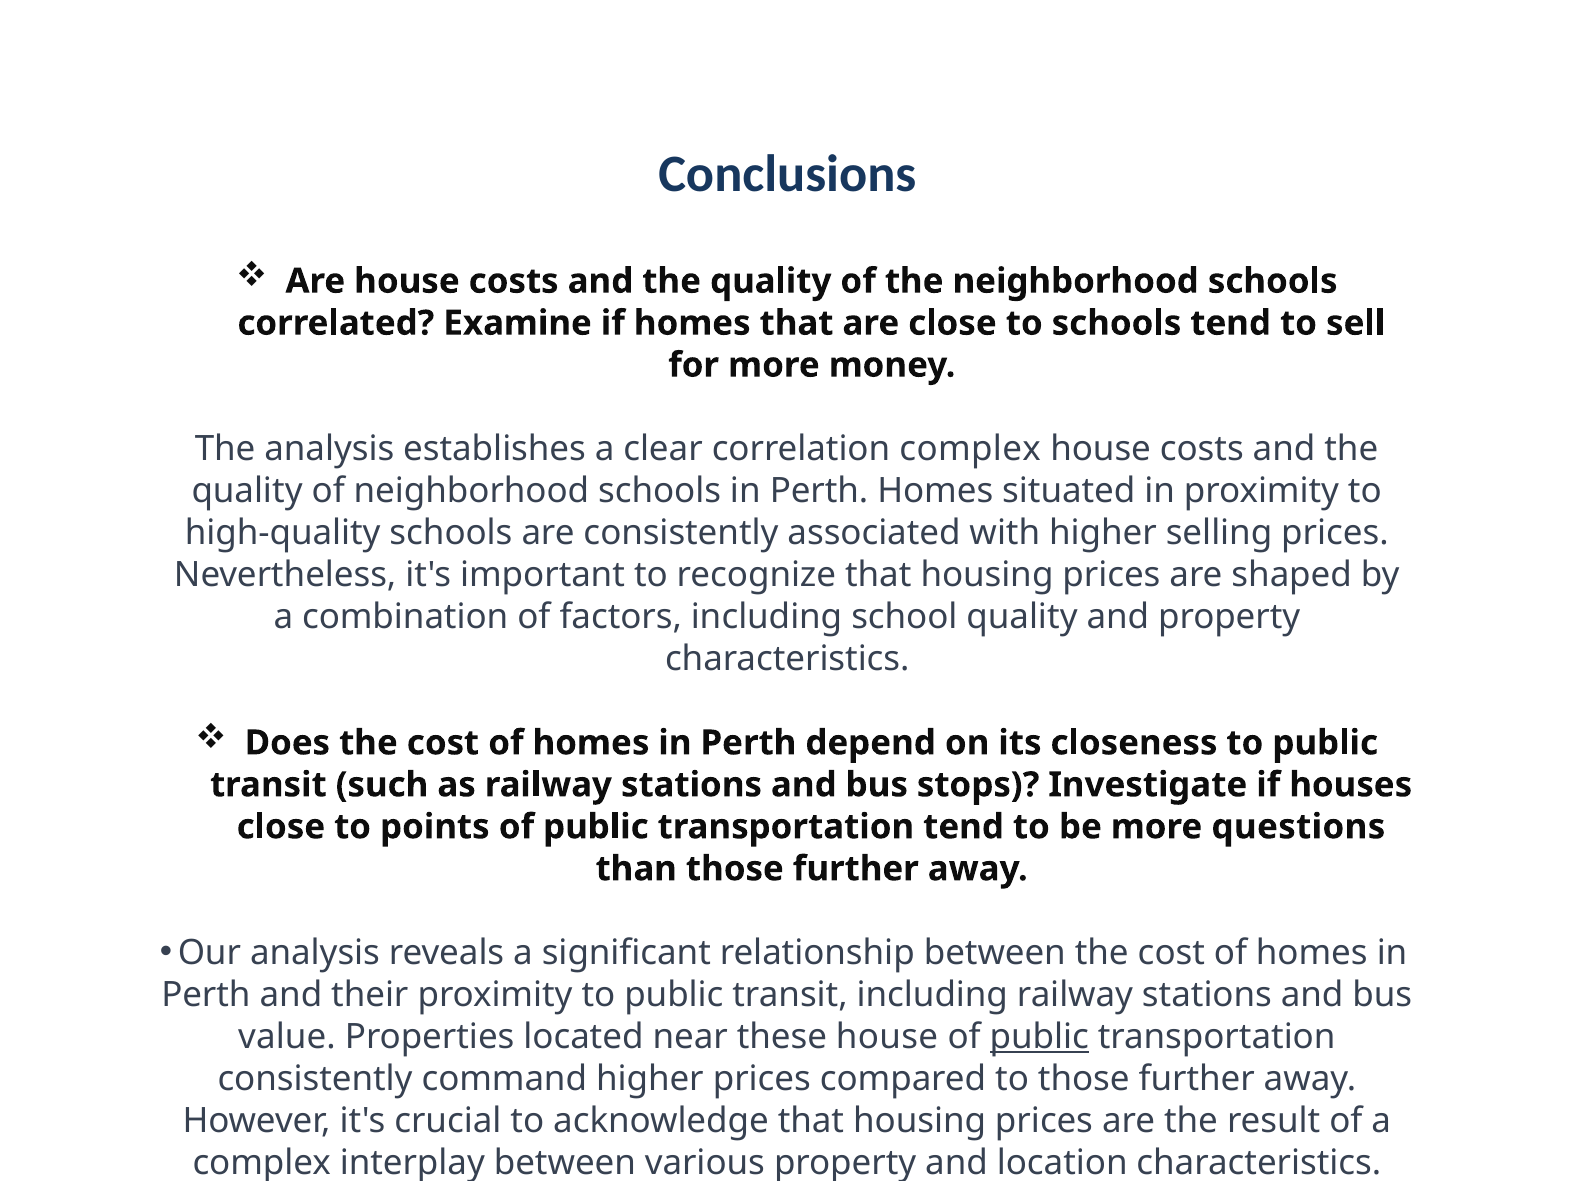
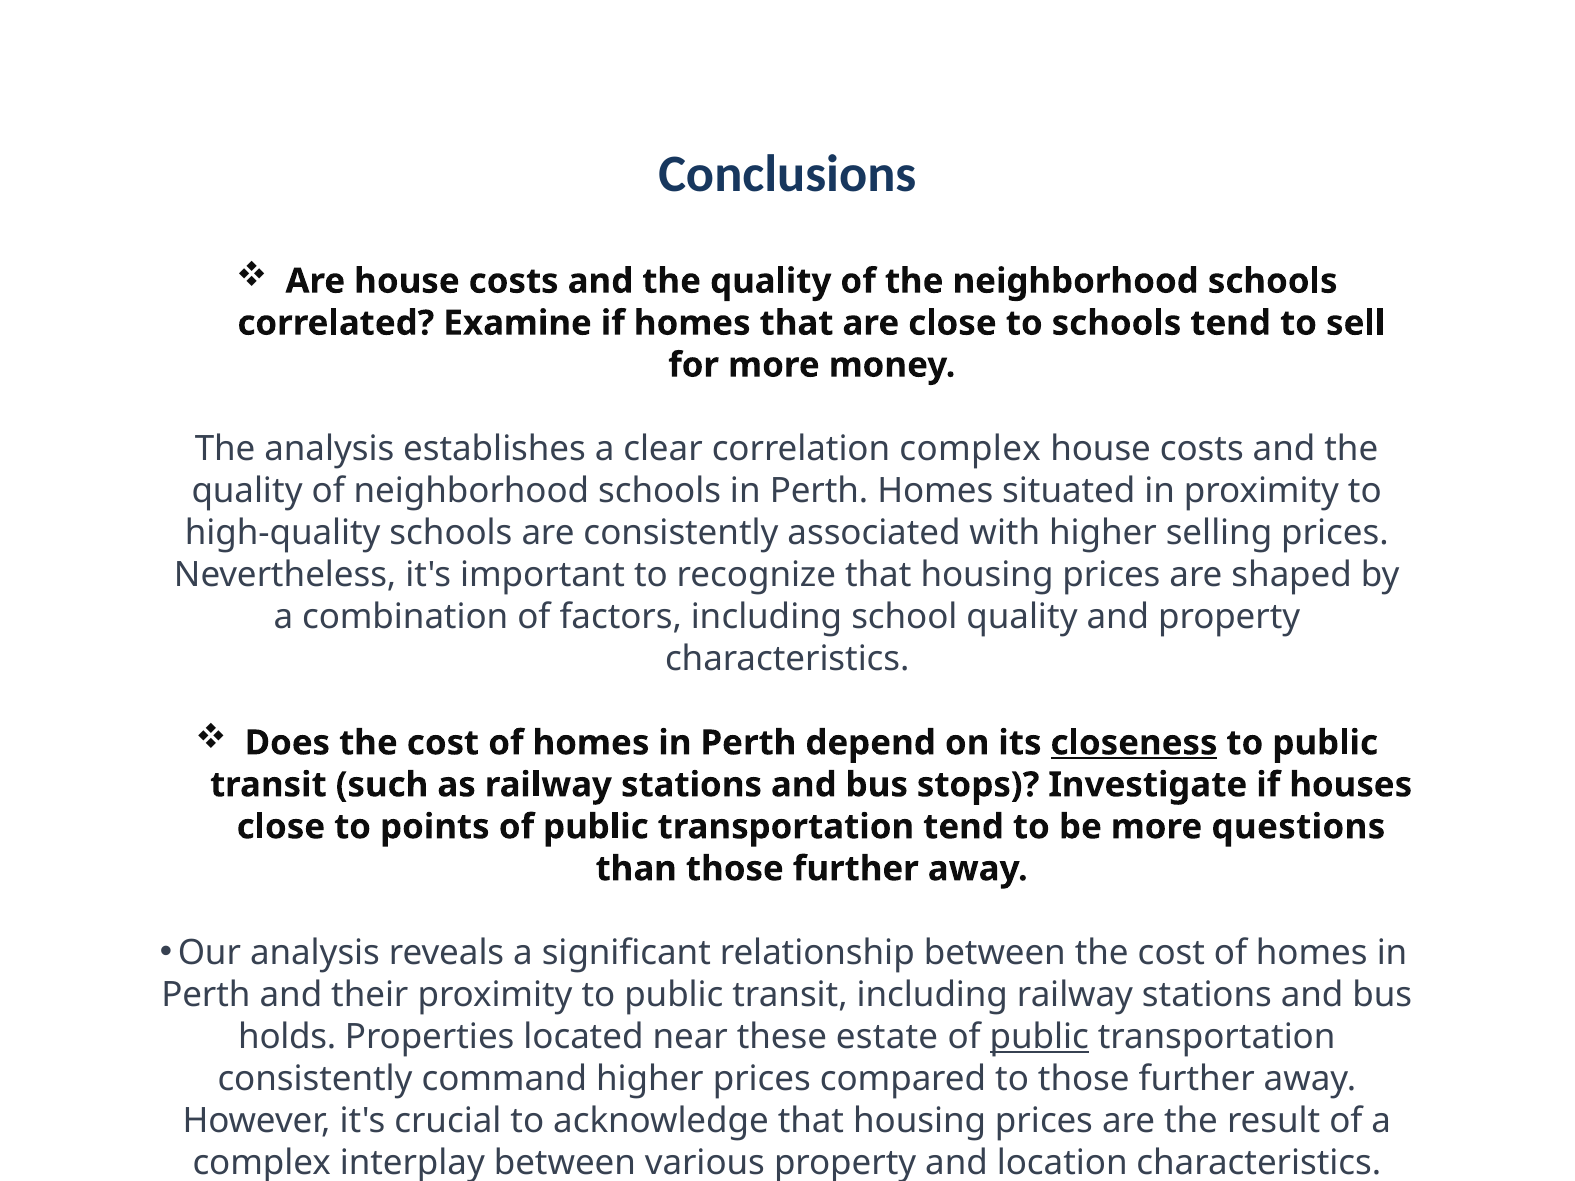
closeness underline: none -> present (1134, 743)
value: value -> holds (287, 1037)
these house: house -> estate (887, 1037)
